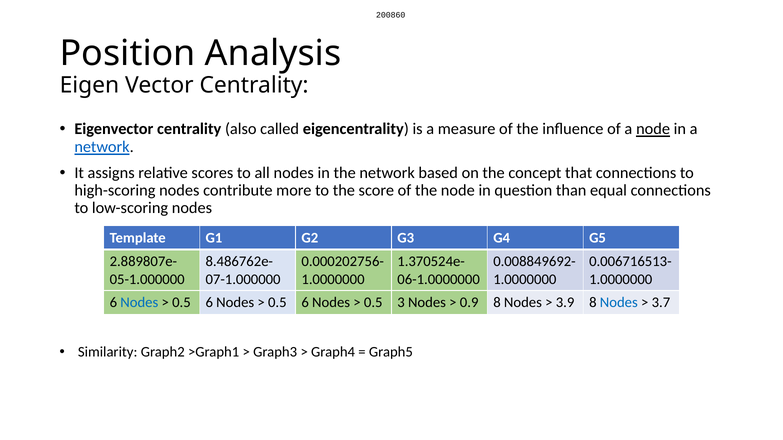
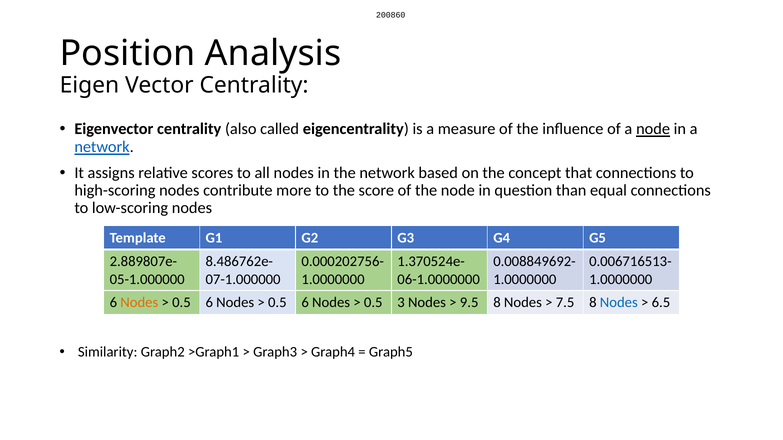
Nodes colour: blue -> orange (139, 303)
0.9: 0.9 -> 9.5 (469, 303)
3.9: 3.9 -> 7.5 (565, 303)
3.7: 3.7 -> 6.5 (661, 303)
